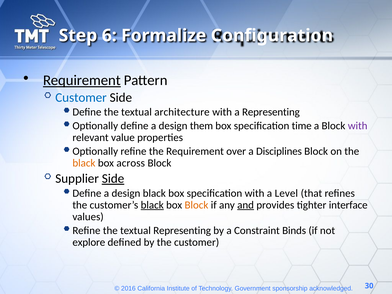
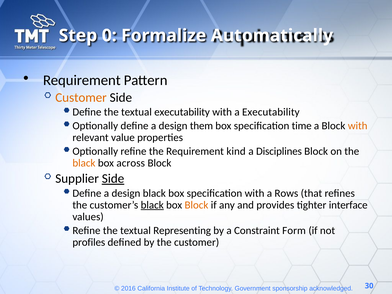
6: 6 -> 0 (109, 36)
Configuration: Configuration -> Automatically (272, 36)
Requirement underline: present -> none (82, 80)
Customer colour: blue -> orange (81, 98)
textual architecture: architecture -> executability (182, 112)
a Representing: Representing -> Executability (271, 112)
with colour: purple -> orange (358, 126)
over: over -> kind (236, 151)
Level: Level -> Rows (286, 193)
and underline: present -> none (246, 205)
Binds: Binds -> Form (294, 230)
explore: explore -> profiles (89, 242)
